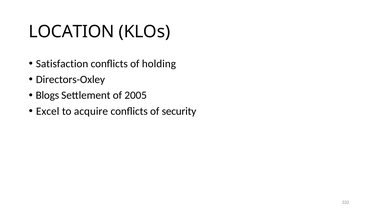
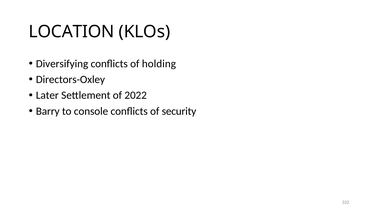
Satisfaction: Satisfaction -> Diversifying (62, 64)
Blogs: Blogs -> Later (47, 96)
2005: 2005 -> 2022 (136, 96)
Excel: Excel -> Barry (48, 111)
acquire: acquire -> console (91, 111)
